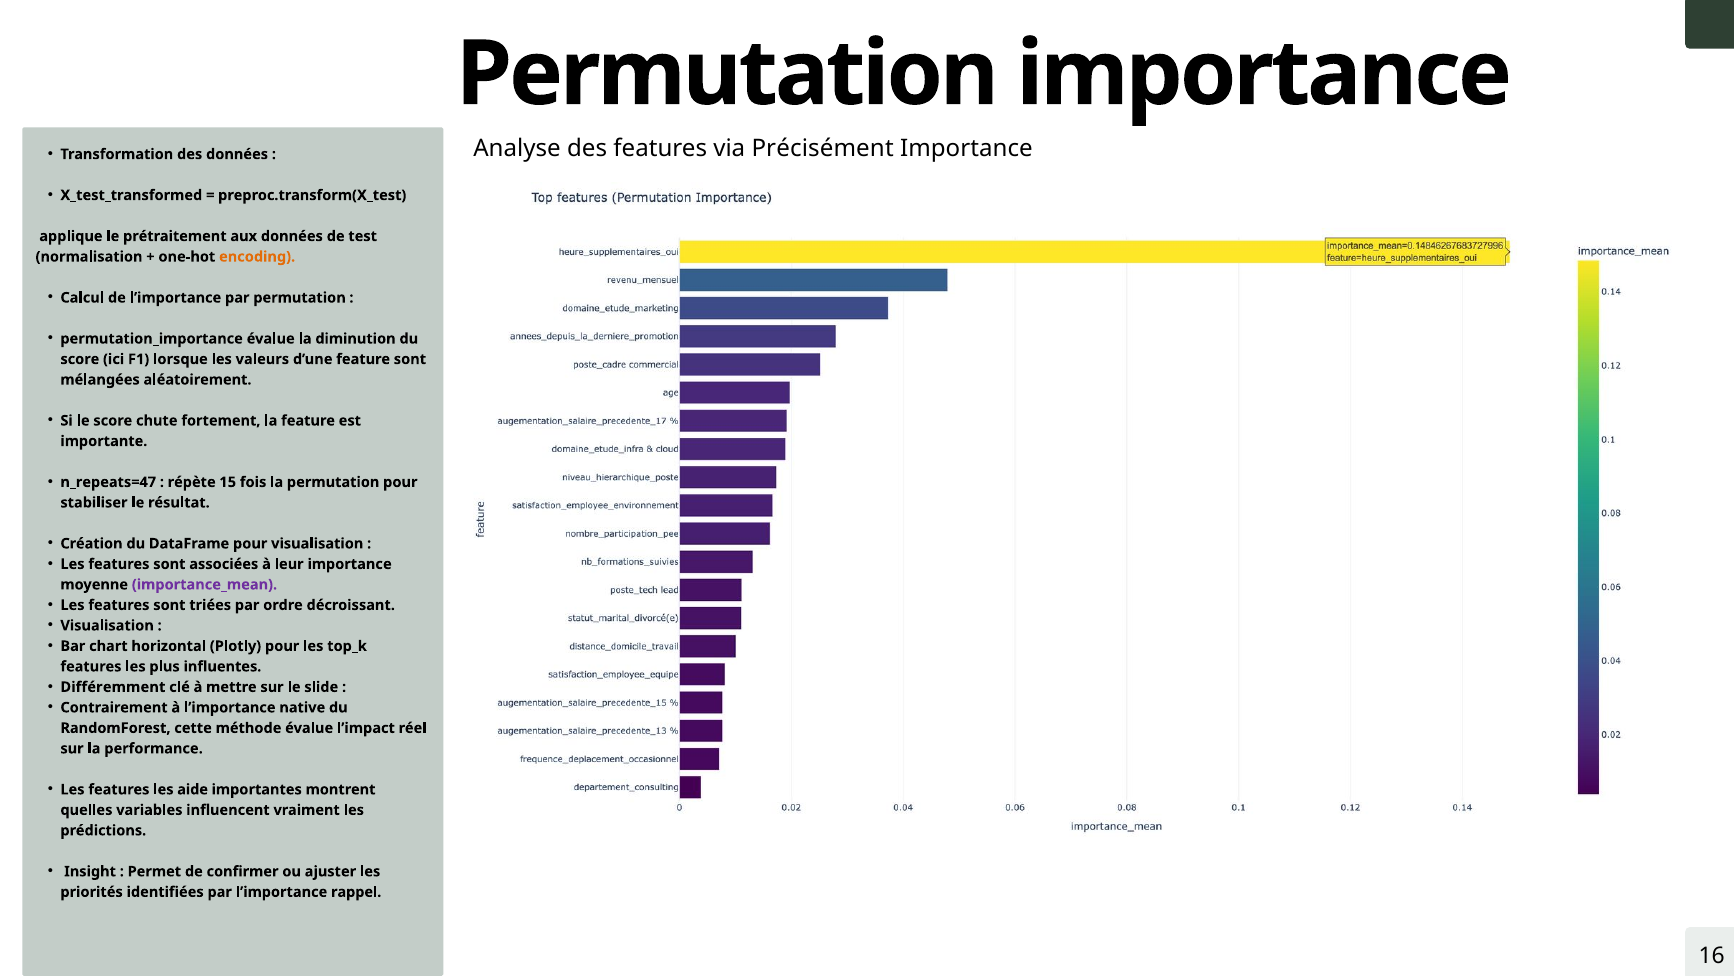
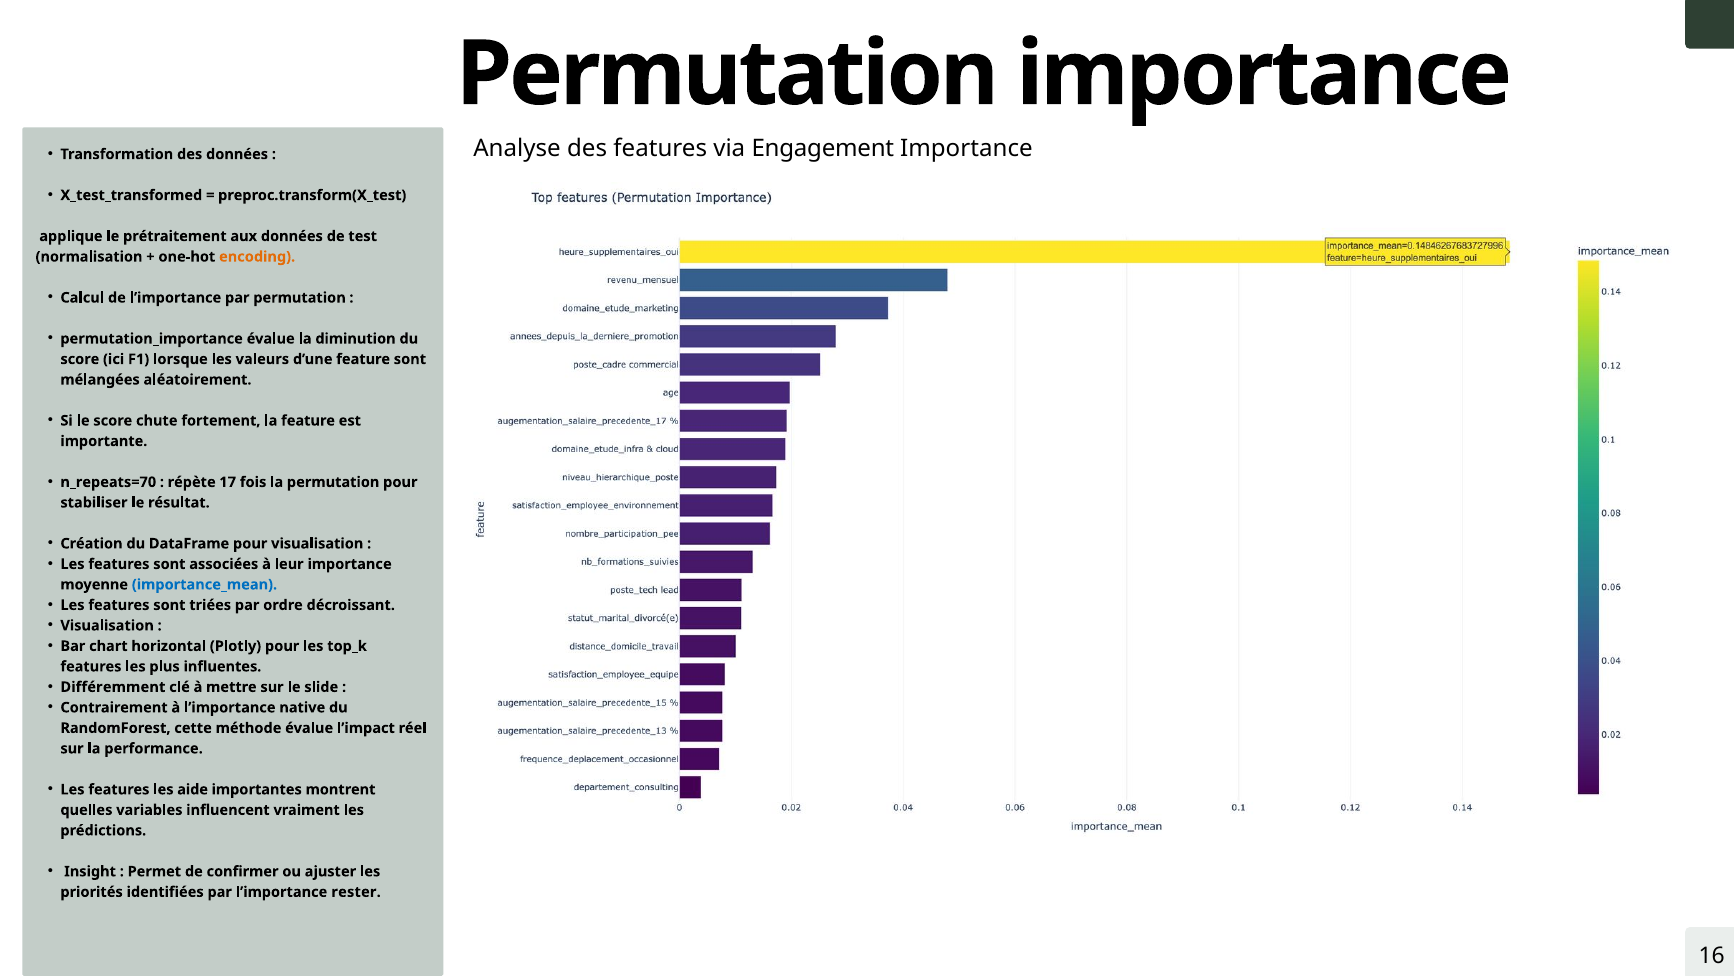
Précisément: Précisément -> Engagement (823, 149)
n_repeats=47: n_repeats=47 -> n_repeats=70 (108, 482)
15: 15 -> 17 (228, 482)
importance_mean colour: purple -> blue (204, 584)
rappel: rappel -> rester (356, 891)
